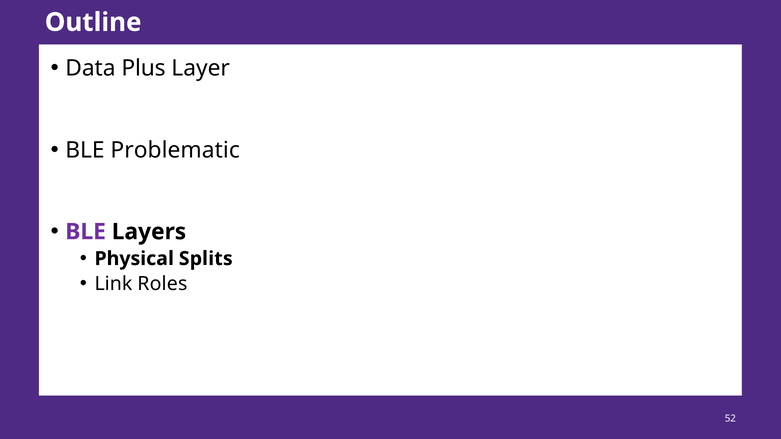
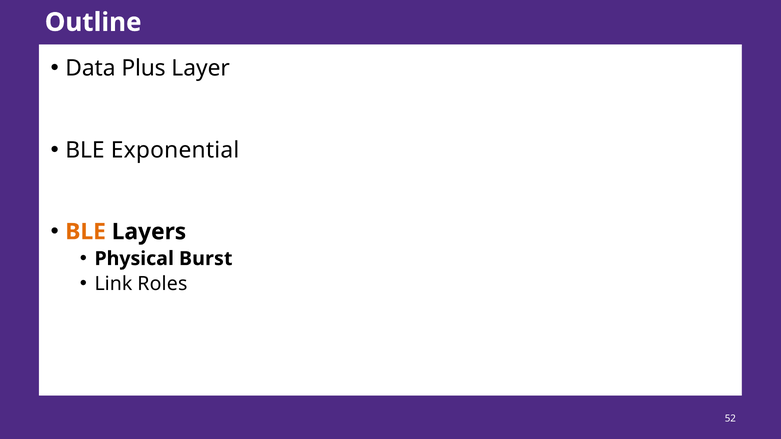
Problematic: Problematic -> Exponential (175, 150)
BLE colour: purple -> orange (86, 232)
Splits: Splits -> Burst (206, 259)
